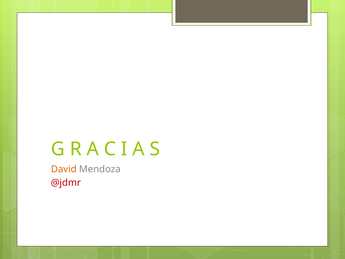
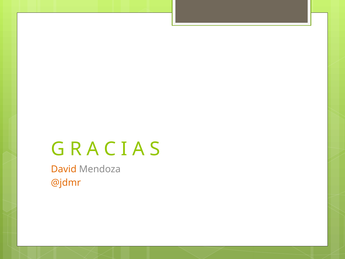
@jdmr colour: red -> orange (66, 183)
